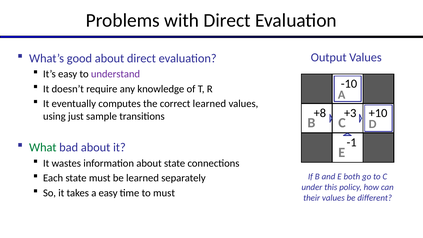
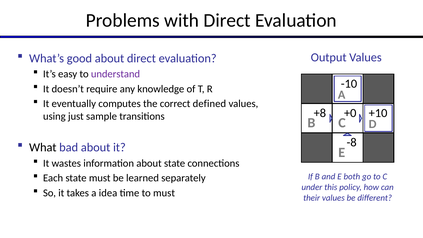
correct learned: learned -> defined (209, 104)
+3: +3 -> +0 (350, 113)
-1: -1 -> -8 (352, 142)
What colour: green -> black (43, 148)
a easy: easy -> idea (108, 193)
